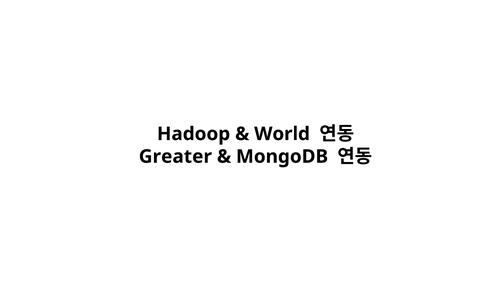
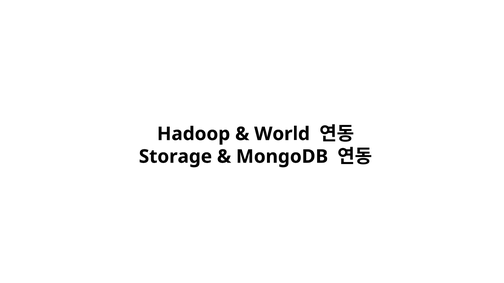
Greater: Greater -> Storage (175, 157)
